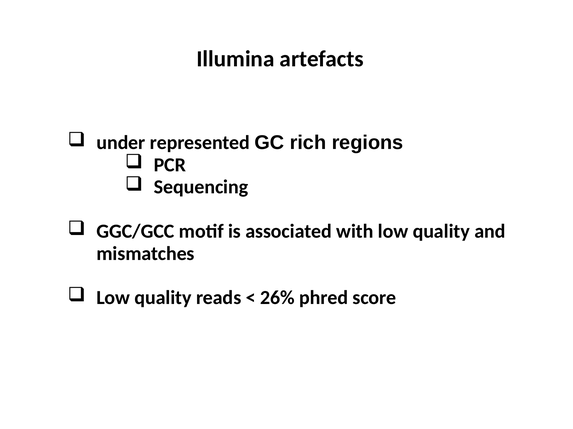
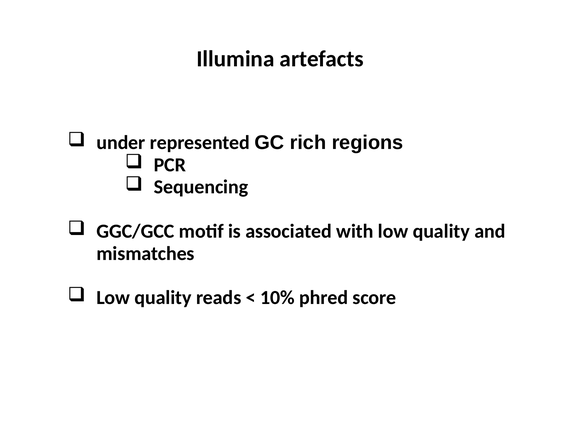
26%: 26% -> 10% (277, 298)
